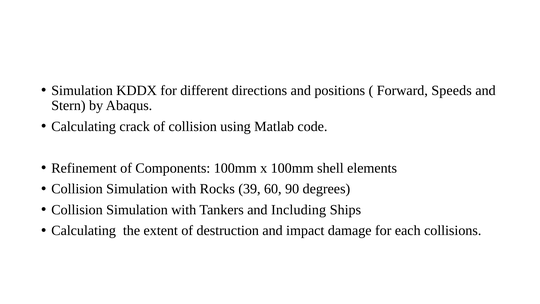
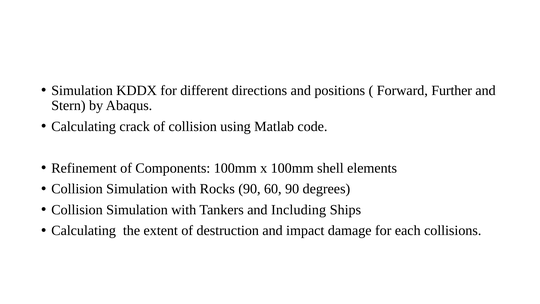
Speeds: Speeds -> Further (452, 90)
Rocks 39: 39 -> 90 (249, 189)
